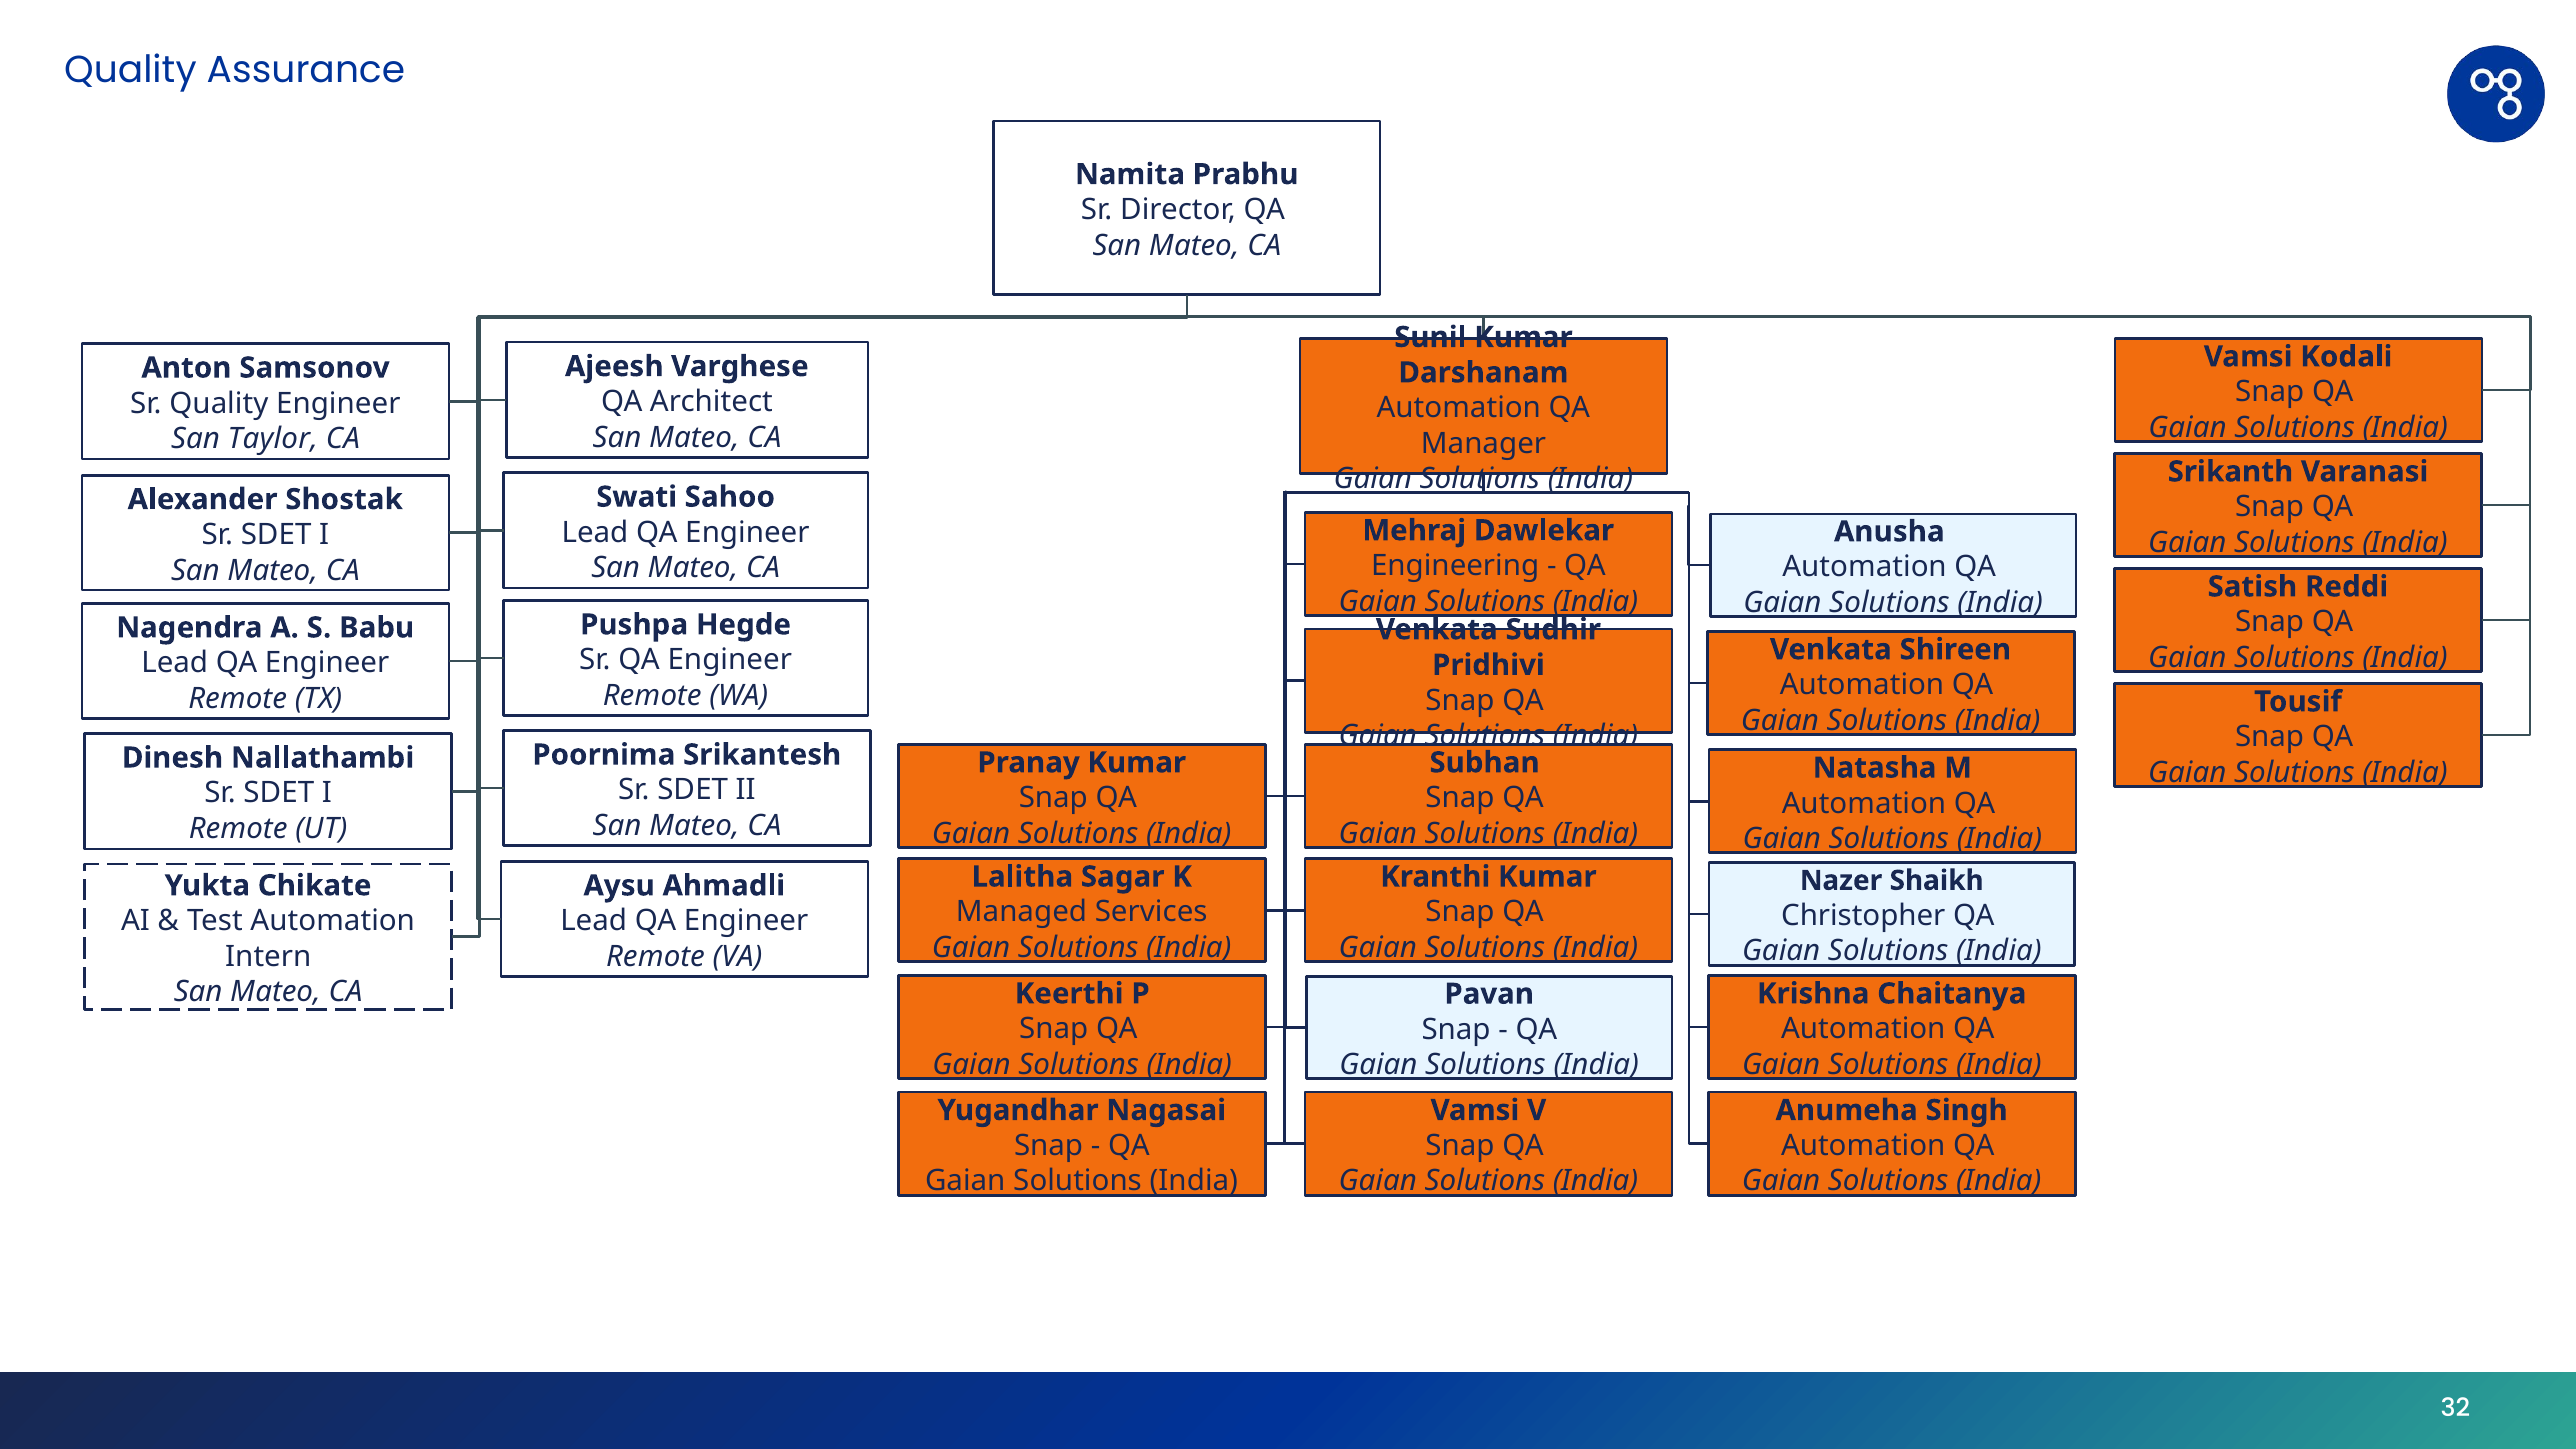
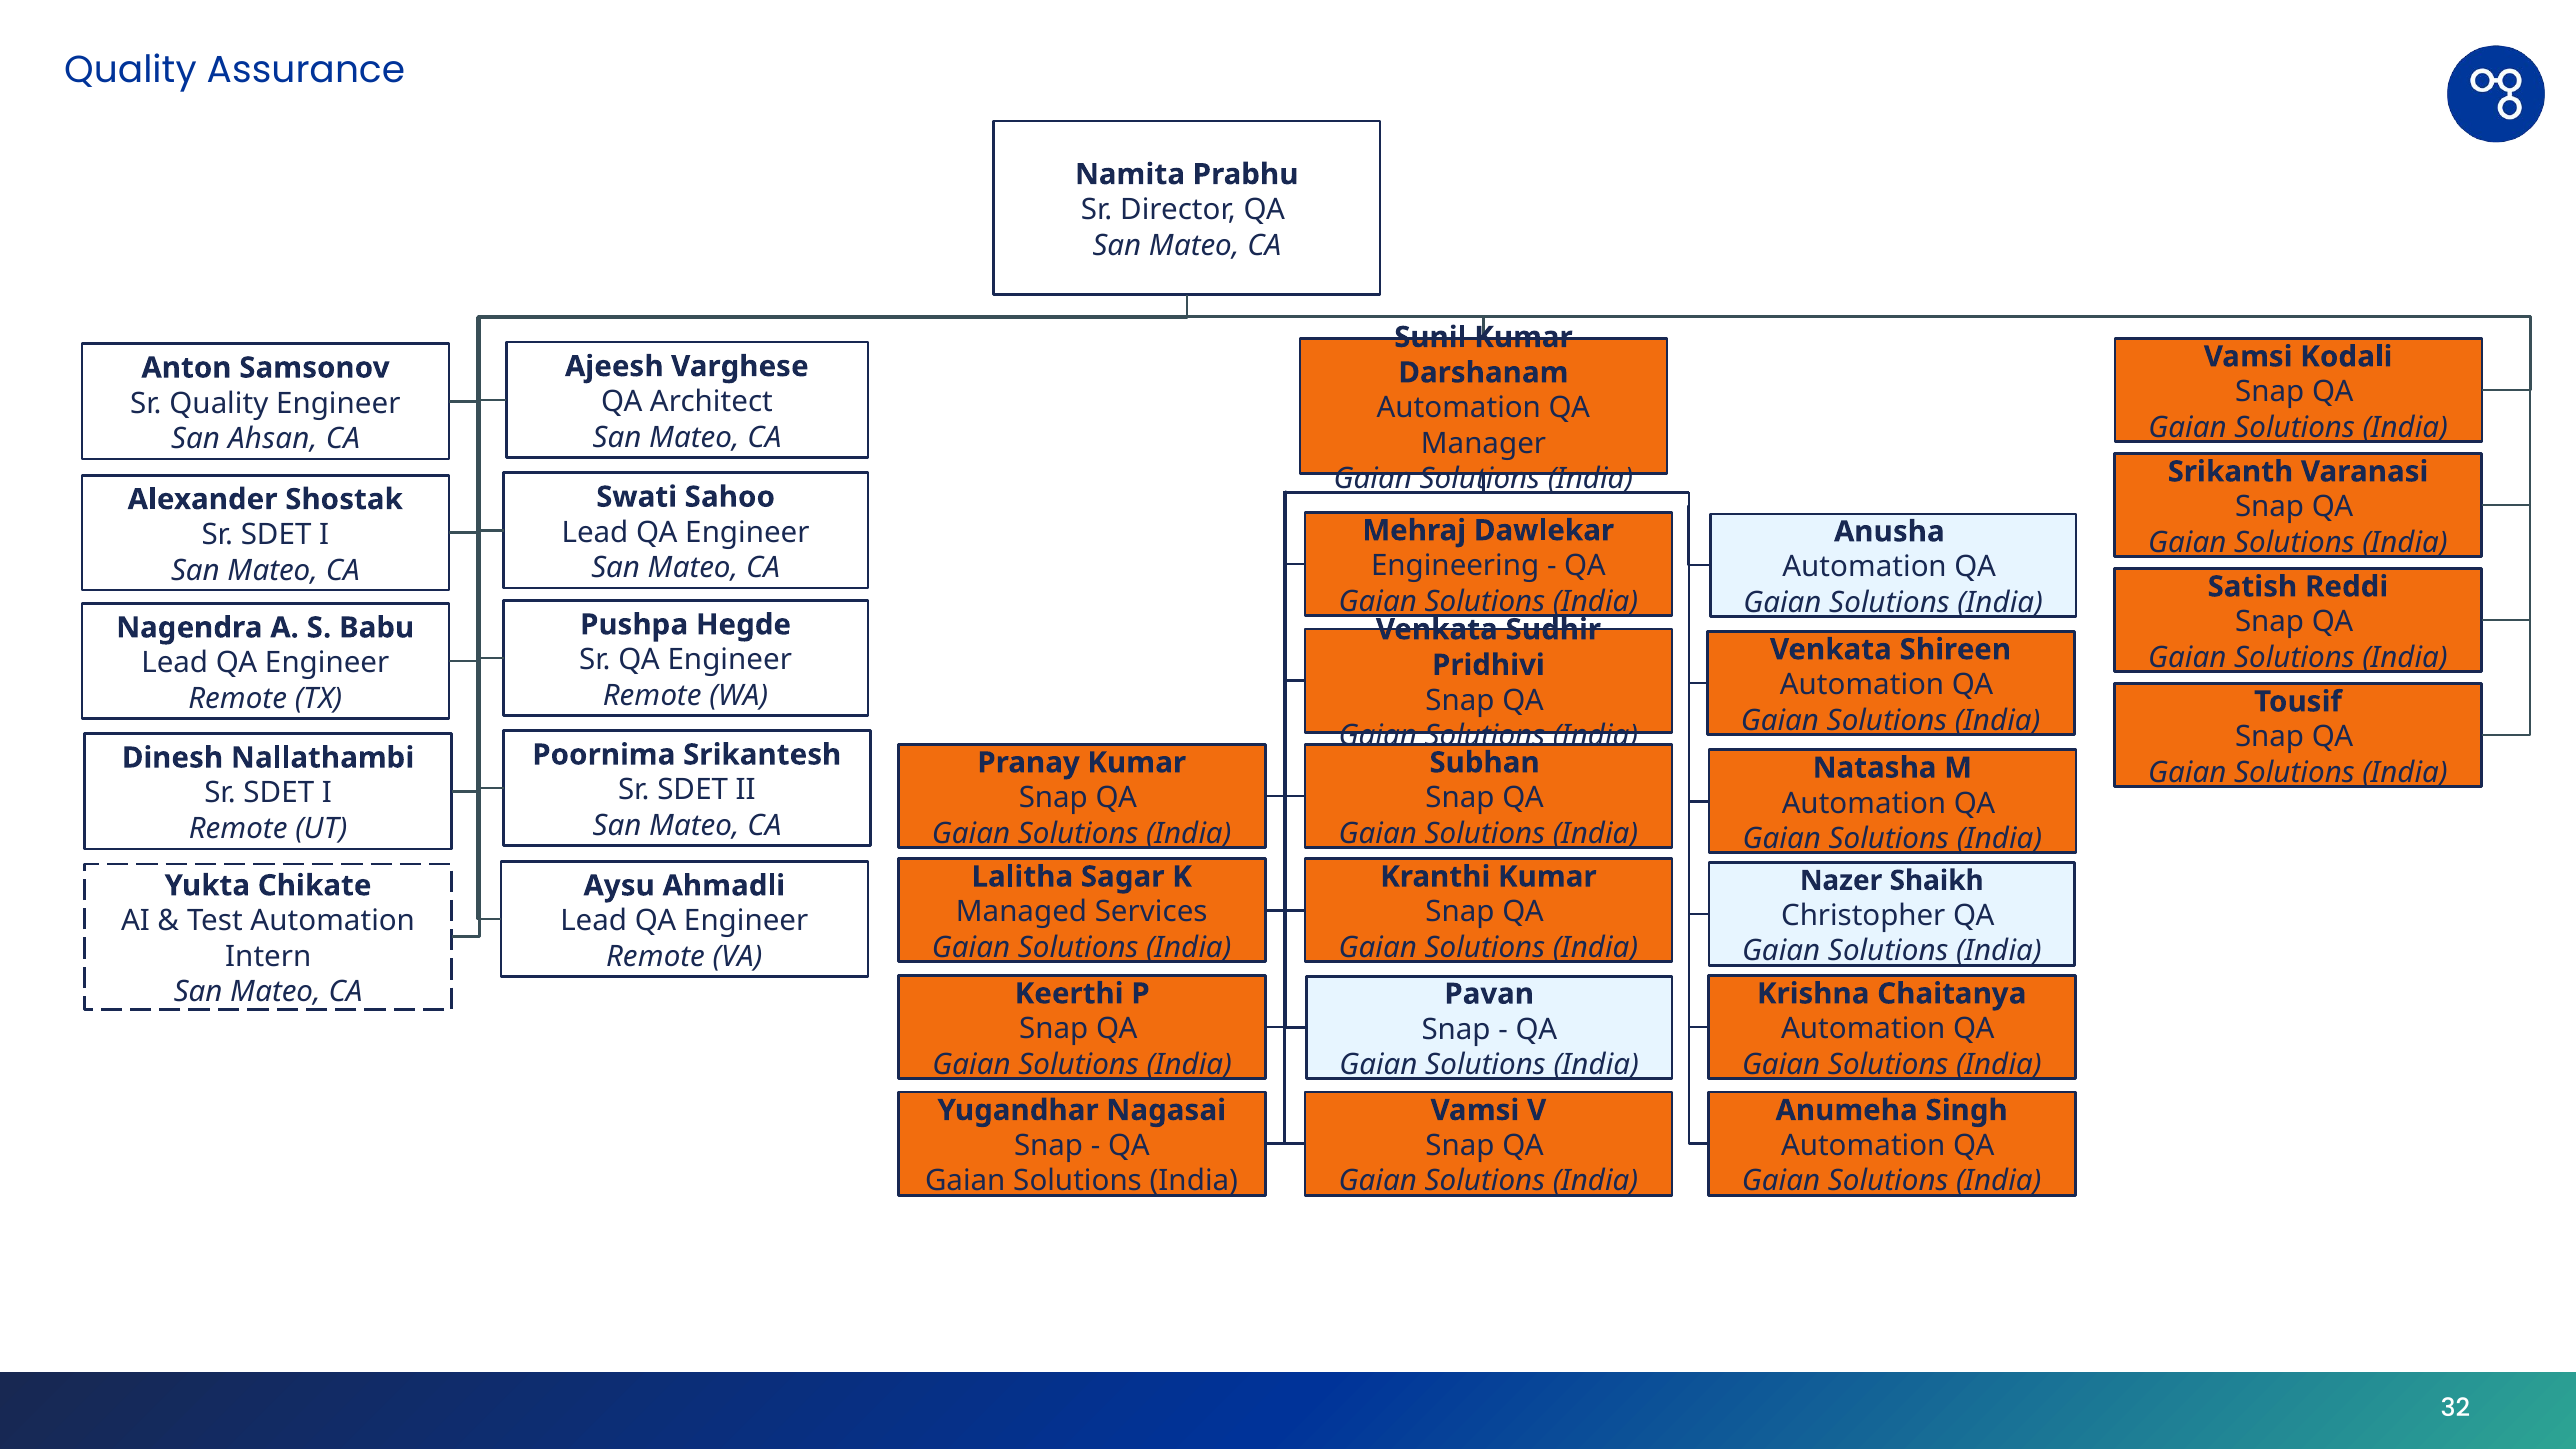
Taylor: Taylor -> Ahsan (273, 439)
